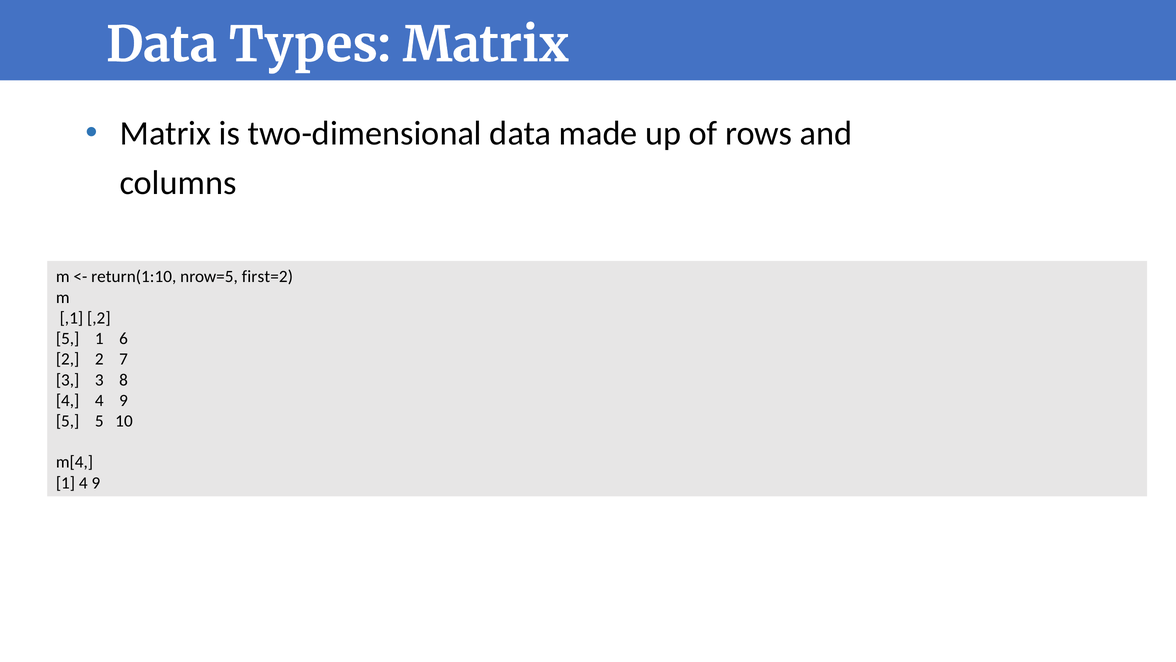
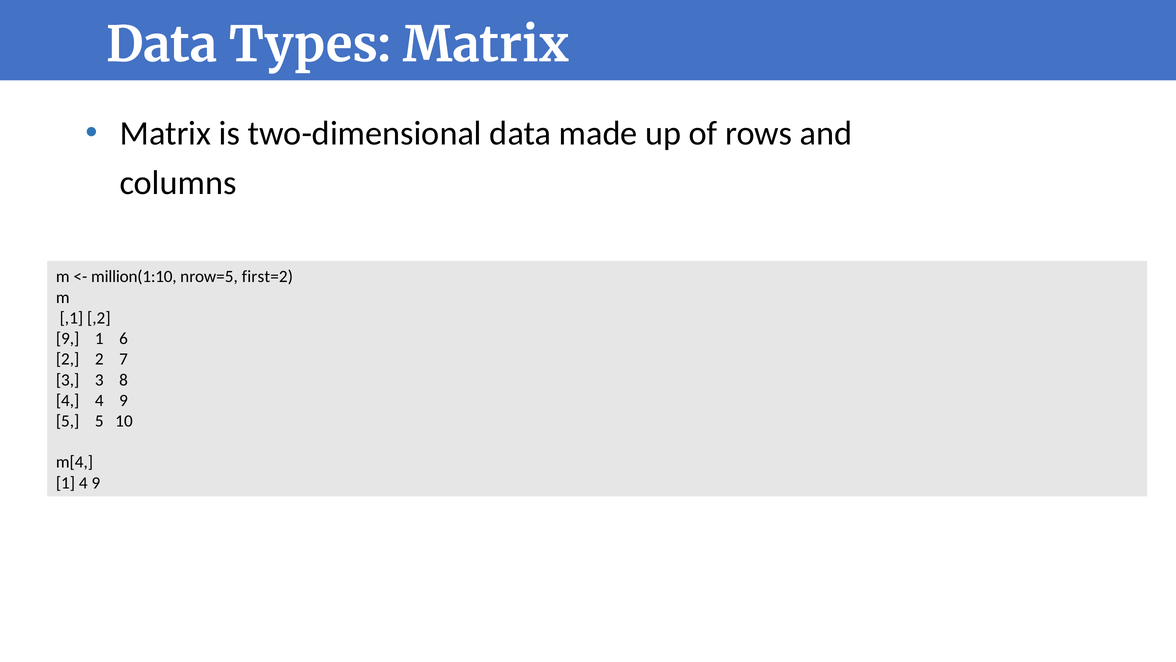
return(1:10: return(1:10 -> million(1:10 (134, 277)
5: 5 -> 9 (68, 338)
